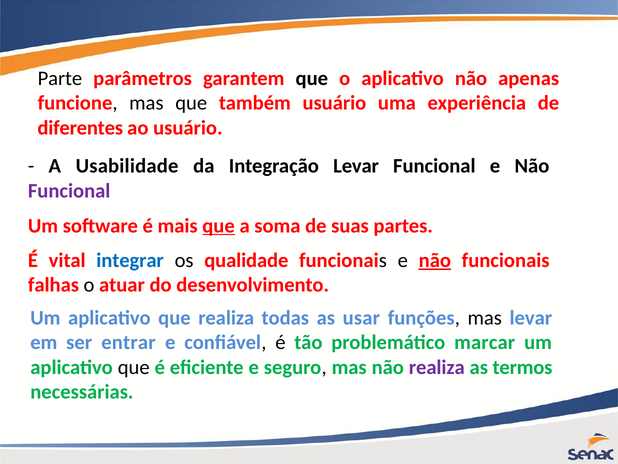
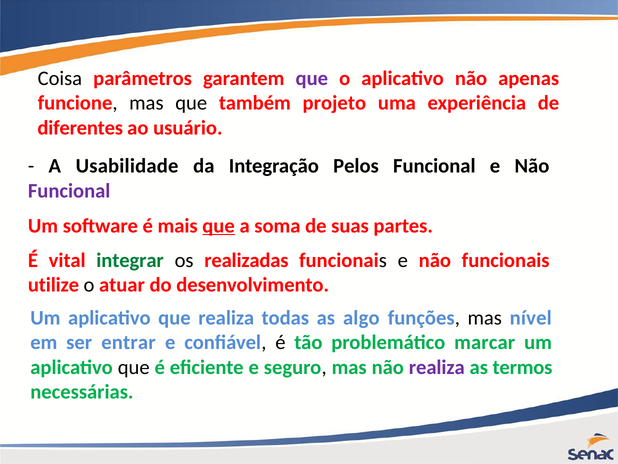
Parte: Parte -> Coisa (60, 78)
que colour: black -> purple (312, 78)
também usuário: usuário -> projeto (334, 103)
Integração Levar: Levar -> Pelos (356, 166)
integrar colour: blue -> green (130, 260)
qualidade: qualidade -> realizadas (246, 260)
não underline: present -> none (435, 260)
falhas: falhas -> utilize (54, 285)
usar: usar -> algo (361, 318)
mas levar: levar -> nível (531, 318)
